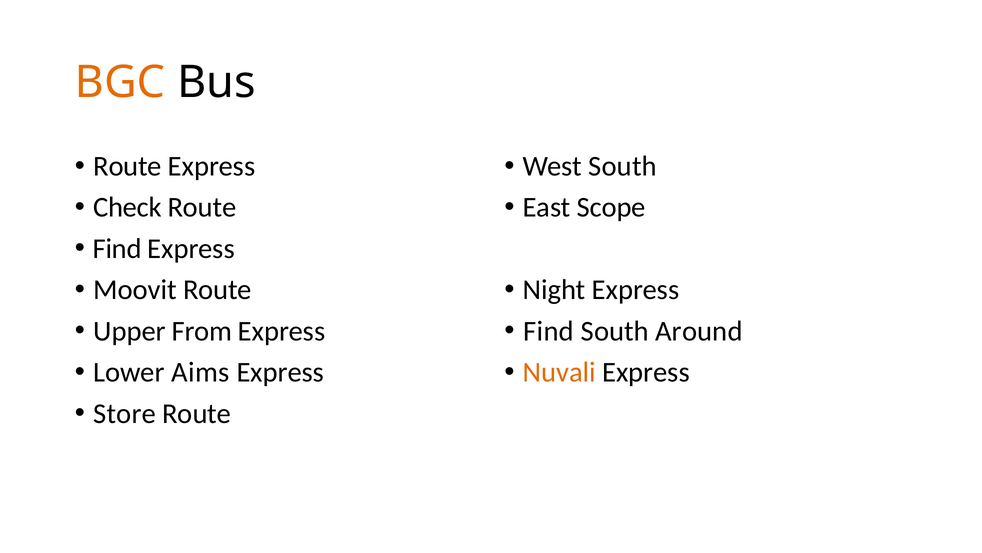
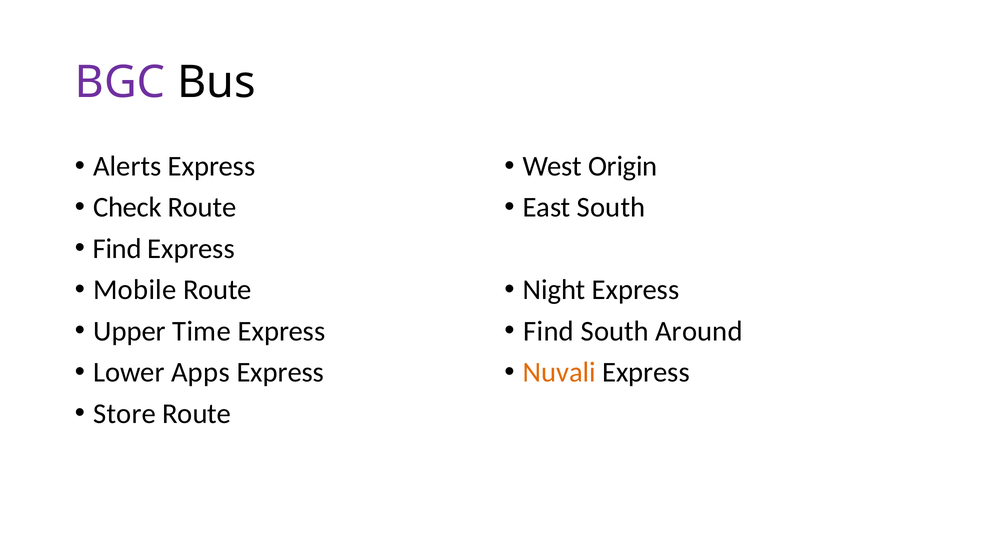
BGC colour: orange -> purple (120, 82)
Route: Route -> Alerts (127, 166)
West South: South -> Origin (623, 166)
East Scope: Scope -> South (611, 207)
Moovit: Moovit -> Mobile (135, 290)
From: From -> Time (202, 331)
Aims: Aims -> Apps (200, 372)
